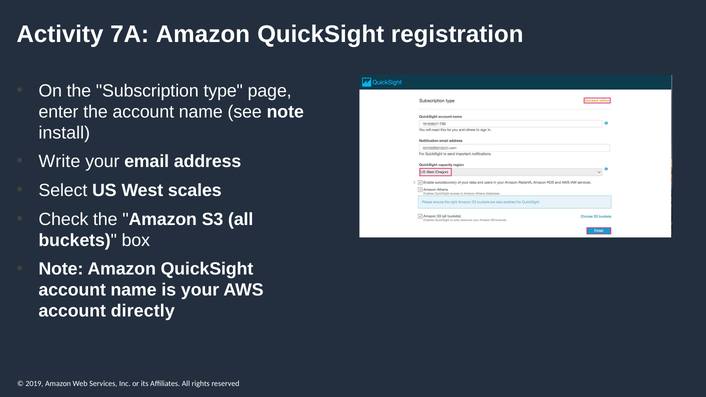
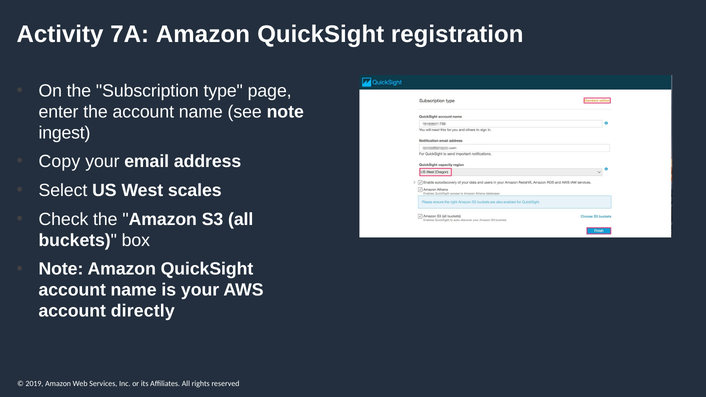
install: install -> ingest (64, 133)
Write: Write -> Copy (59, 161)
